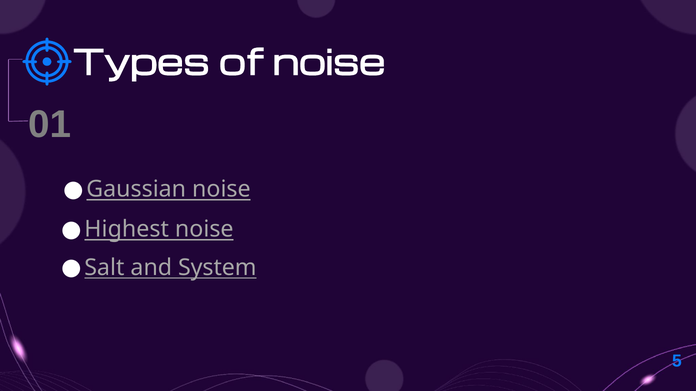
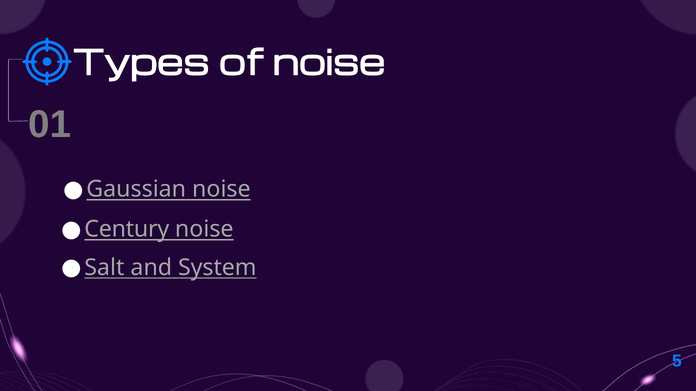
Highest: Highest -> Century (127, 230)
